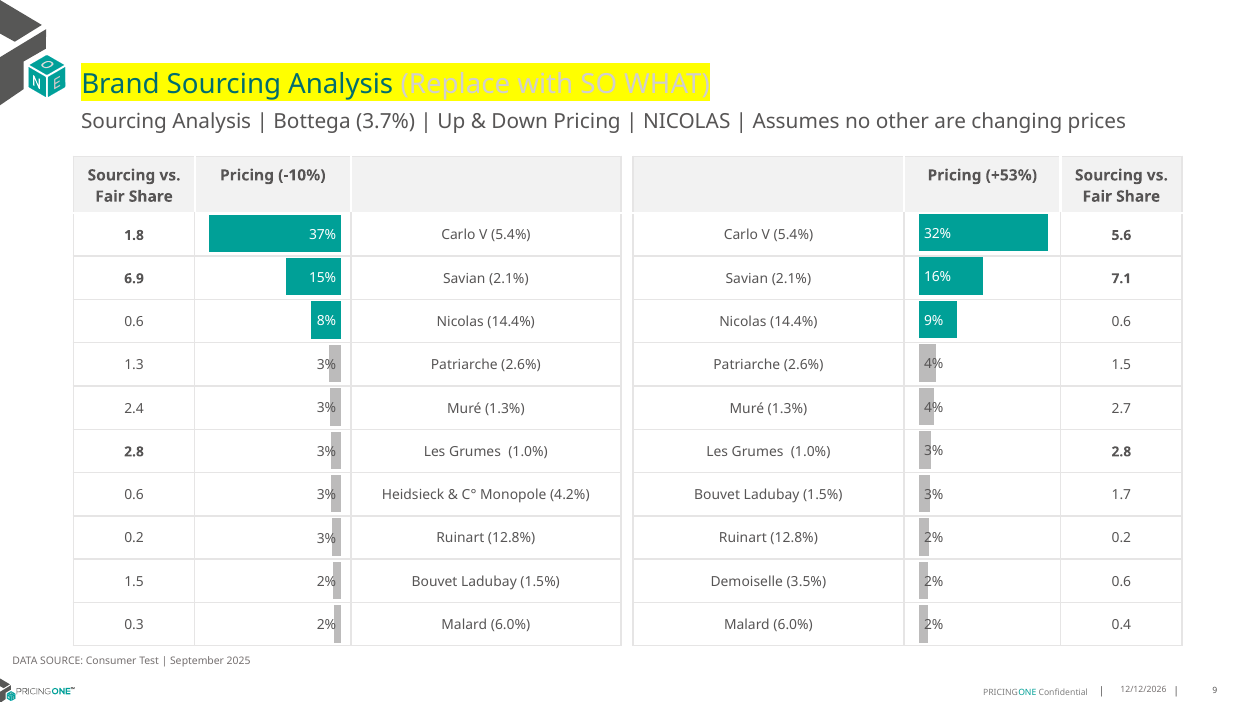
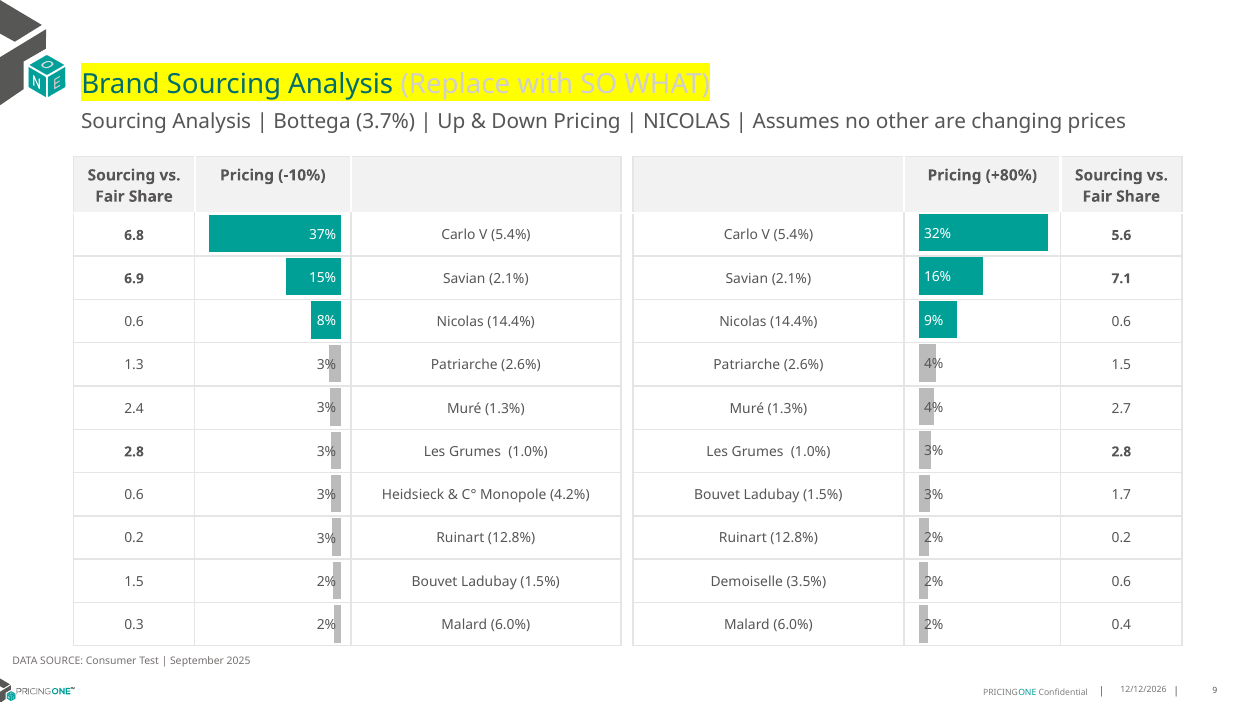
+53%: +53% -> +80% (1011, 175)
1.8: 1.8 -> 6.8 (134, 235)
